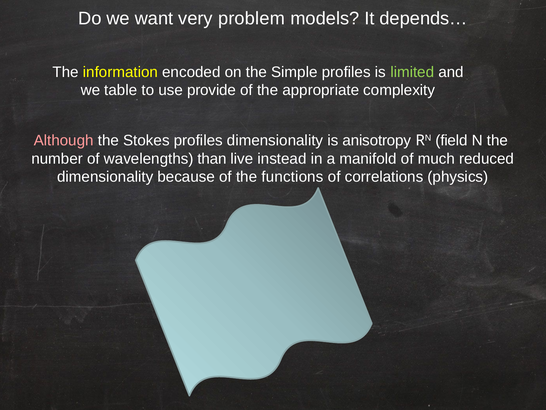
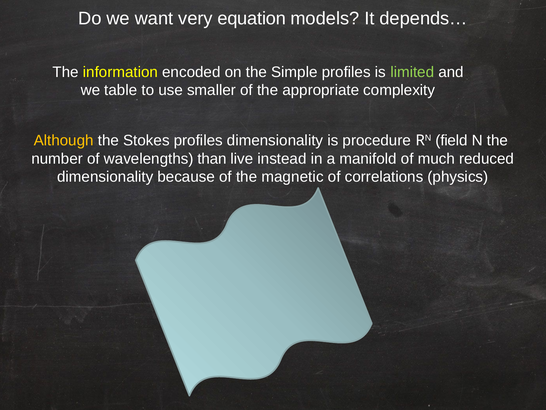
problem: problem -> equation (252, 19)
provide: provide -> smaller (211, 90)
Although colour: pink -> yellow (64, 140)
anisotropy: anisotropy -> procedure (377, 140)
functions: functions -> magnetic (293, 177)
